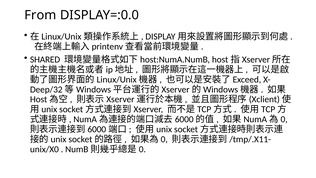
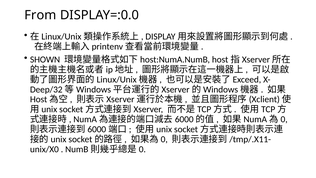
SHARED: SHARED -> SHOWN (45, 59)
